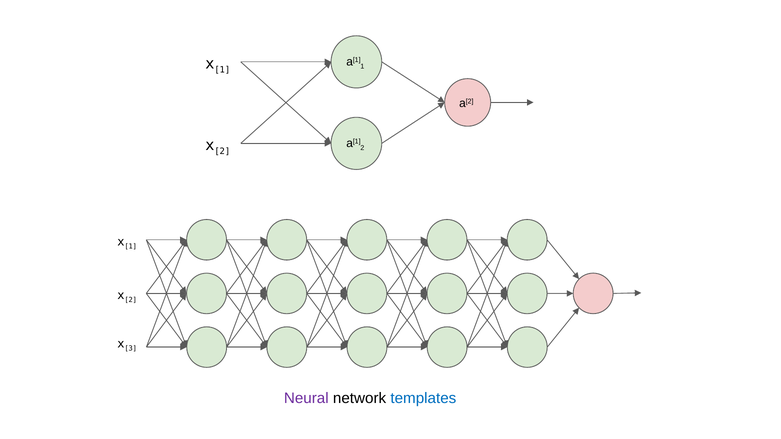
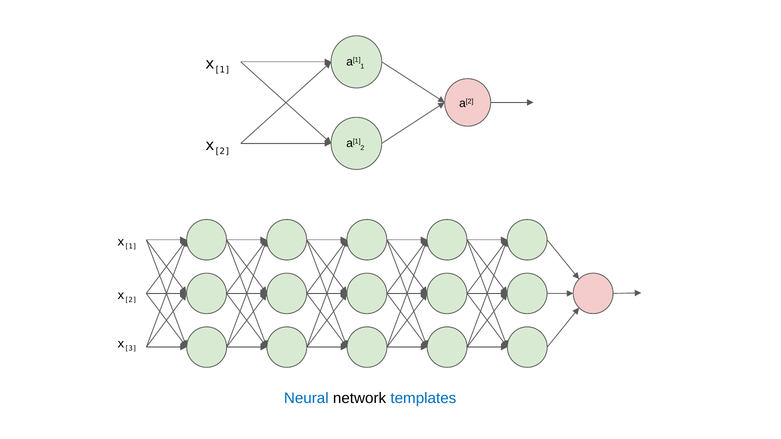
Neural colour: purple -> blue (306, 399)
